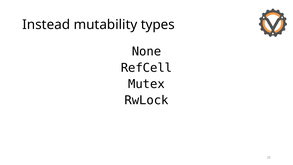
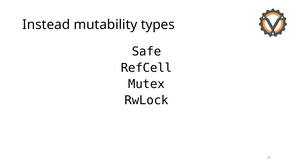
None: None -> Safe (147, 51)
